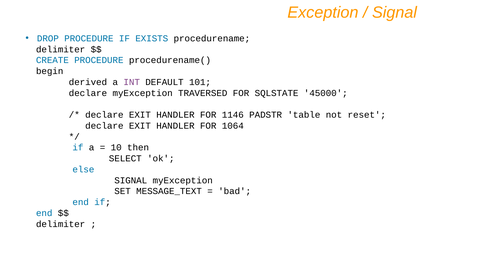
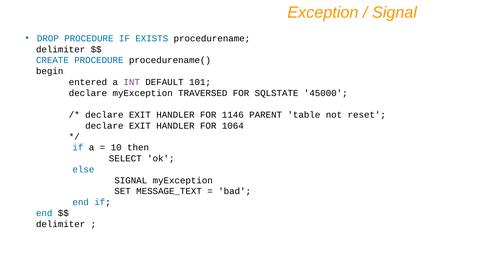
derived: derived -> entered (88, 82)
PADSTR: PADSTR -> PARENT (266, 115)
